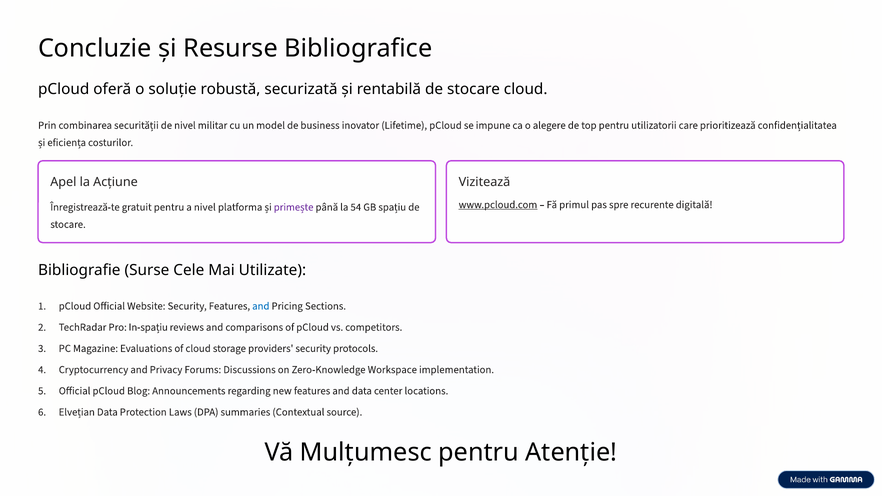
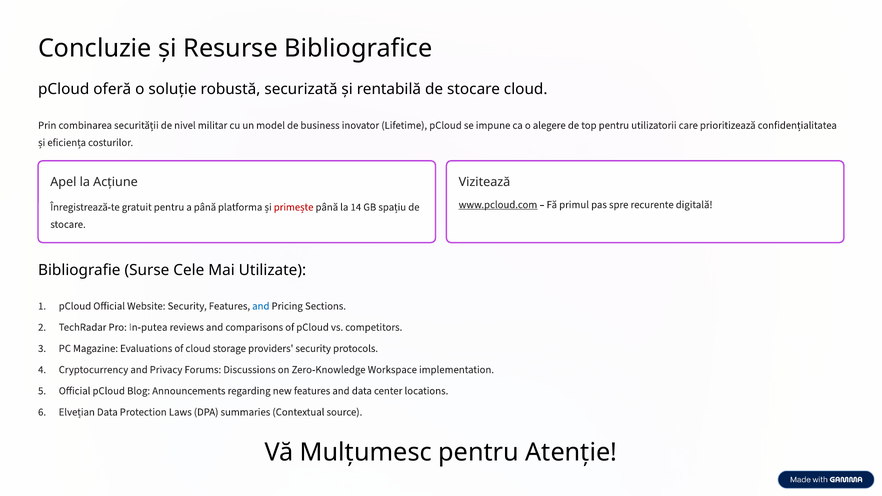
a nivel: nivel -> până (205, 207)
primește colour: purple -> red (294, 207)
54: 54 -> 14 (356, 207)
In-spațiu: In-spațiu -> In-putea (148, 327)
